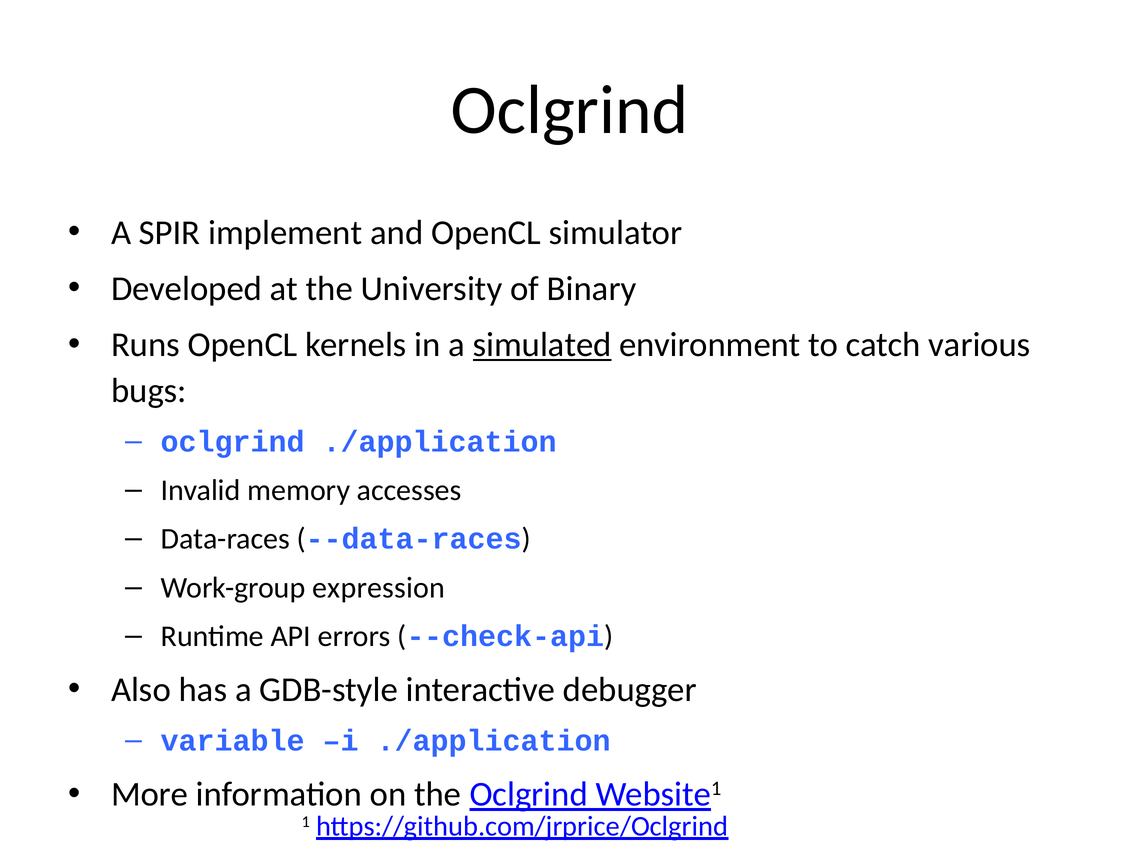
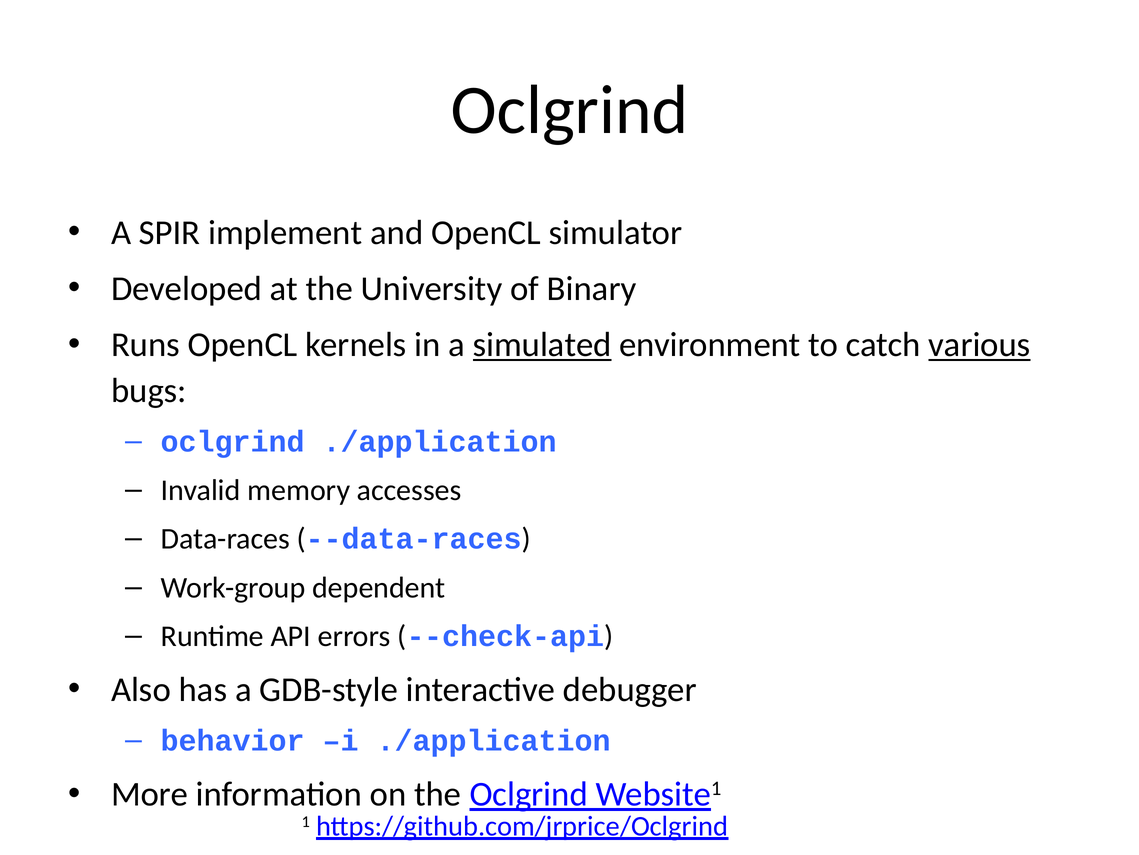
various underline: none -> present (979, 345)
expression: expression -> dependent (379, 587)
variable: variable -> behavior (233, 740)
